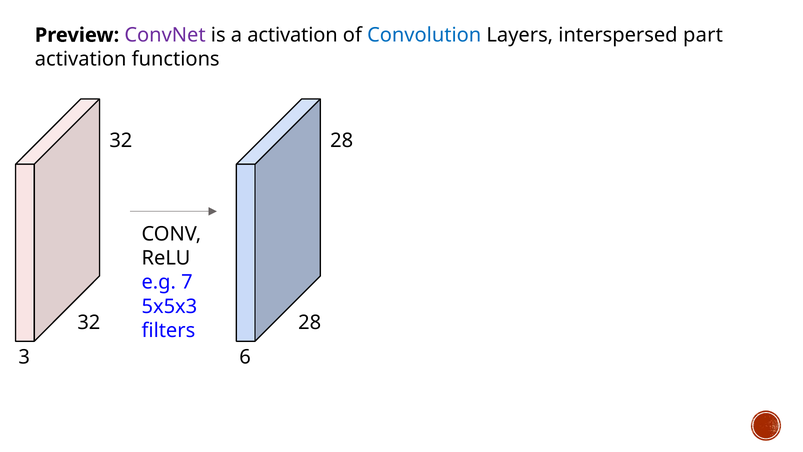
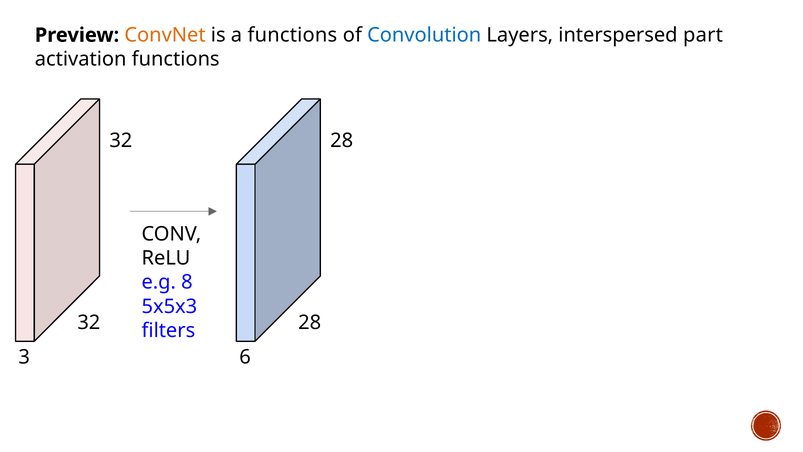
ConvNet colour: purple -> orange (165, 35)
a activation: activation -> functions (292, 35)
7: 7 -> 8 (187, 282)
